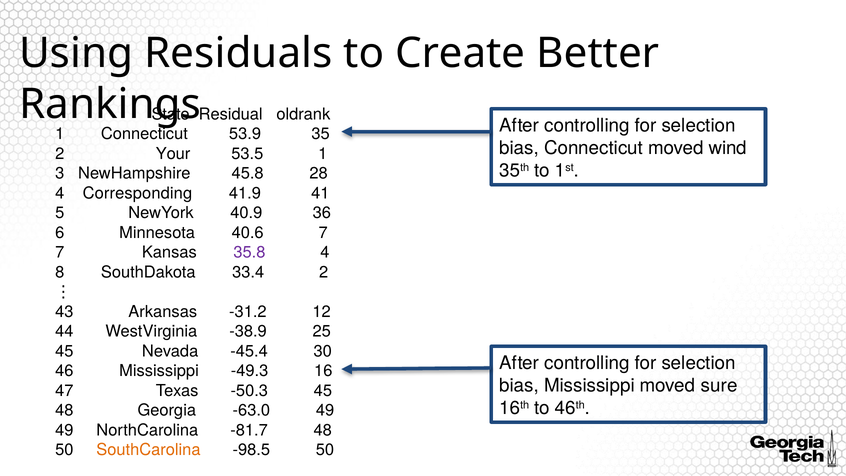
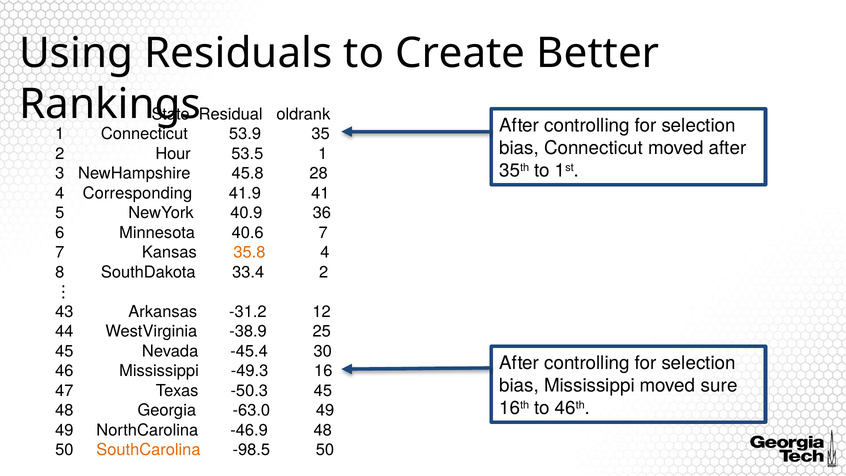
moved wind: wind -> after (728, 148)
Your: Your -> Hour (173, 154)
35.8 colour: purple -> orange (249, 252)
-81.7: -81.7 -> -46.9 (249, 430)
